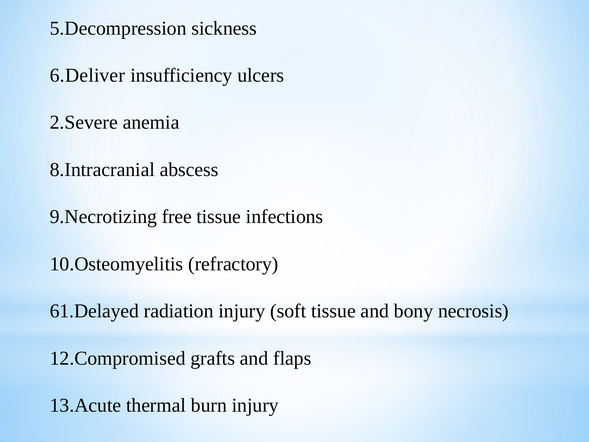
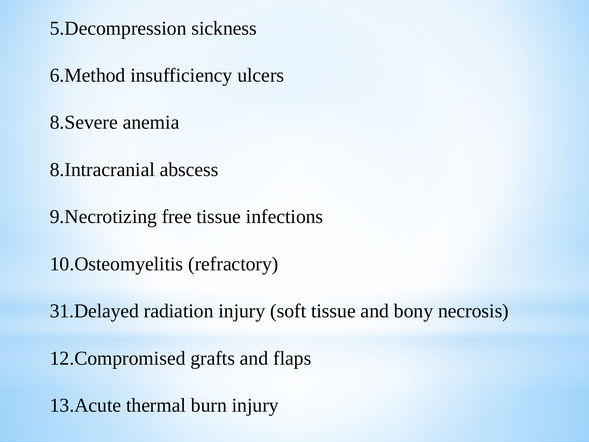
6.Deliver: 6.Deliver -> 6.Method (88, 75)
2.Severe: 2.Severe -> 8.Severe (84, 122)
61.Delayed: 61.Delayed -> 31.Delayed (94, 311)
